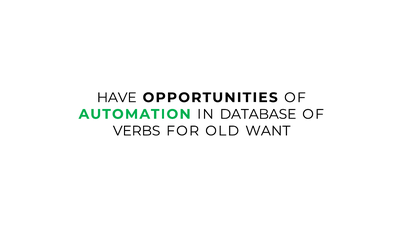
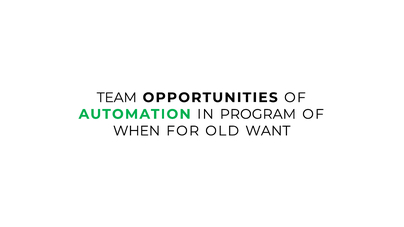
HAVE: HAVE -> TEAM (117, 98)
DATABASE: DATABASE -> PROGRAM (258, 114)
VERBS: VERBS -> WHEN (137, 131)
